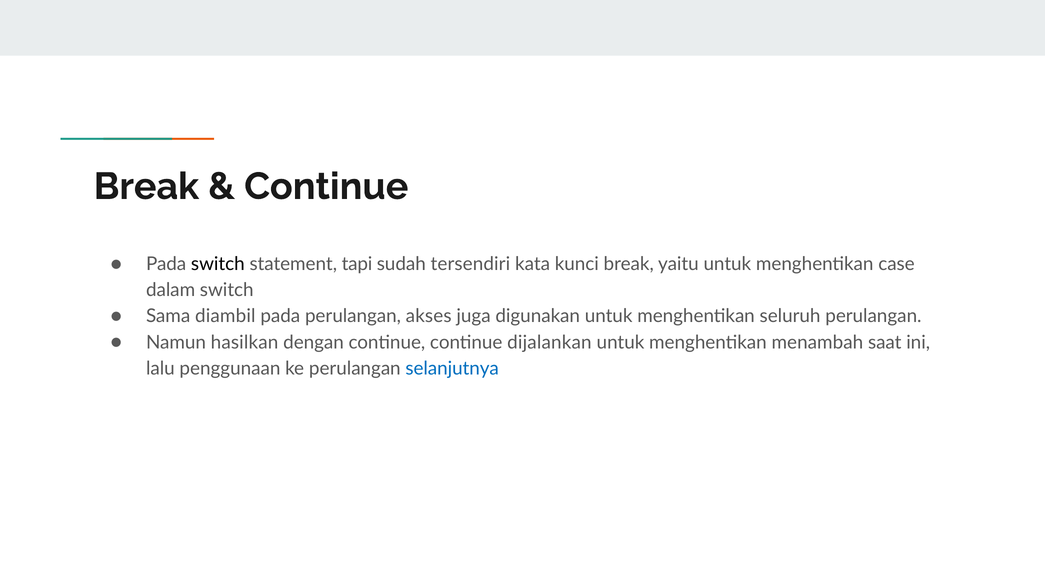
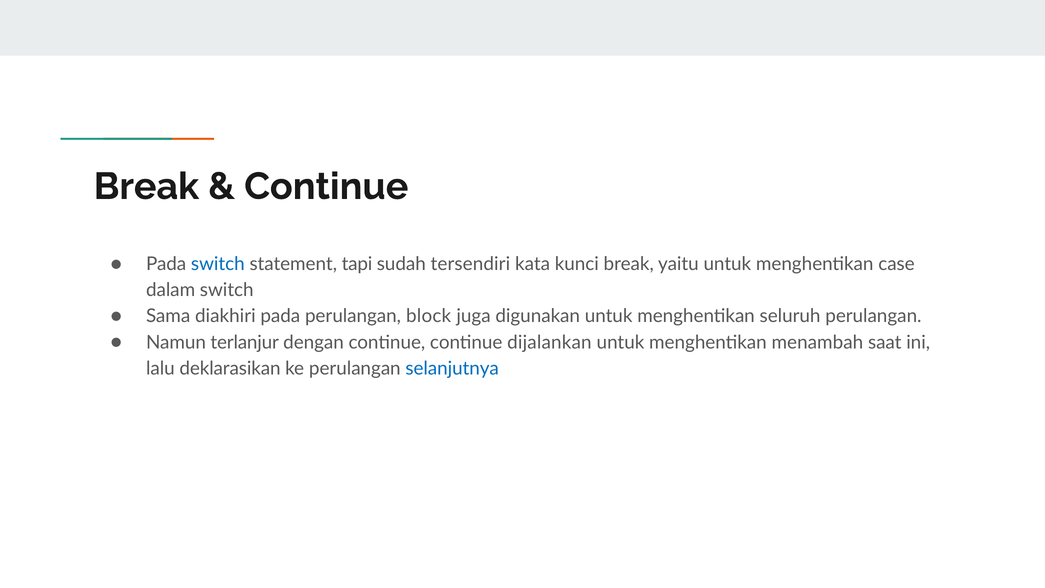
switch colour: black -> blue (218, 264)
diambil: diambil -> diakhiri (225, 316)
akses: akses -> block (429, 316)
hasilkan: hasilkan -> terlanjur (245, 342)
penggunaan: penggunaan -> deklarasikan (230, 368)
